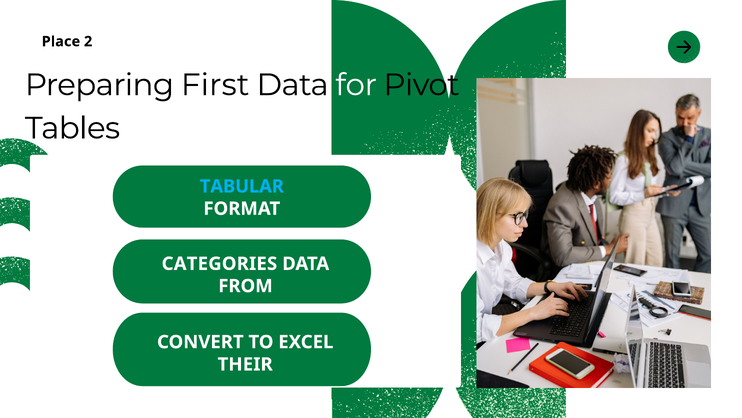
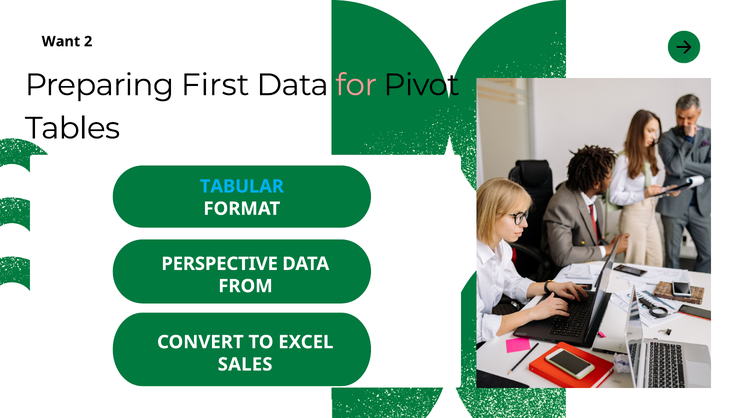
Place: Place -> Want (61, 41)
for colour: white -> pink (356, 85)
CATEGORIES: CATEGORIES -> PERSPECTIVE (220, 263)
THEIR: THEIR -> SALES (245, 364)
